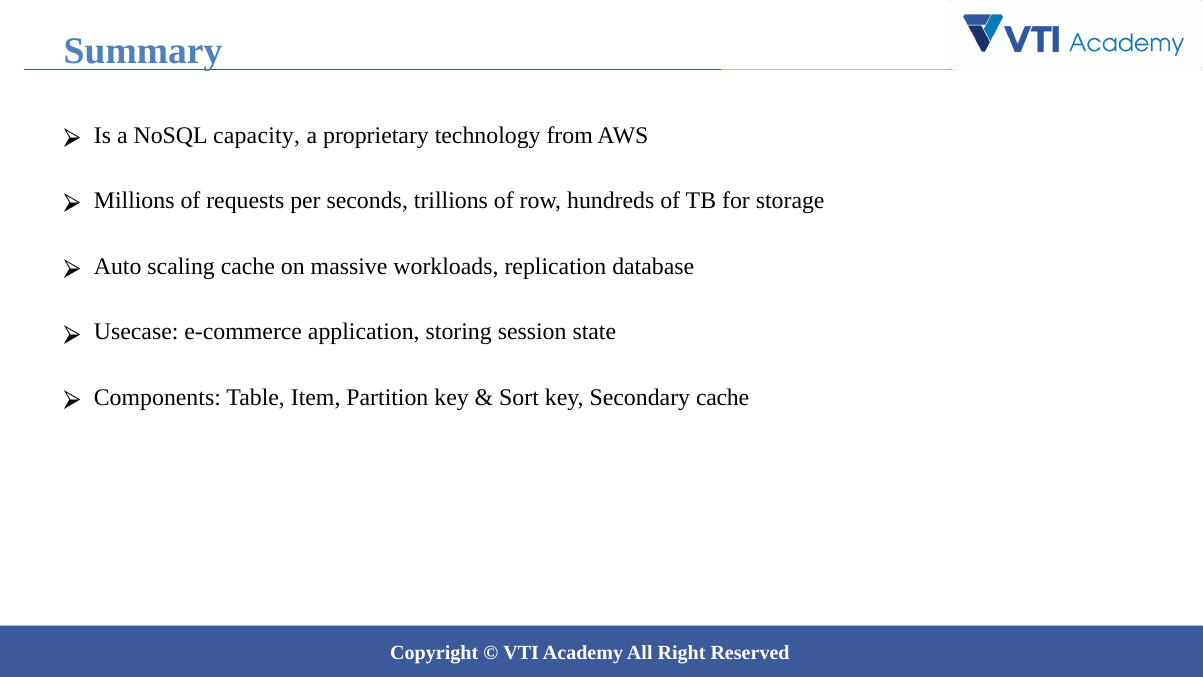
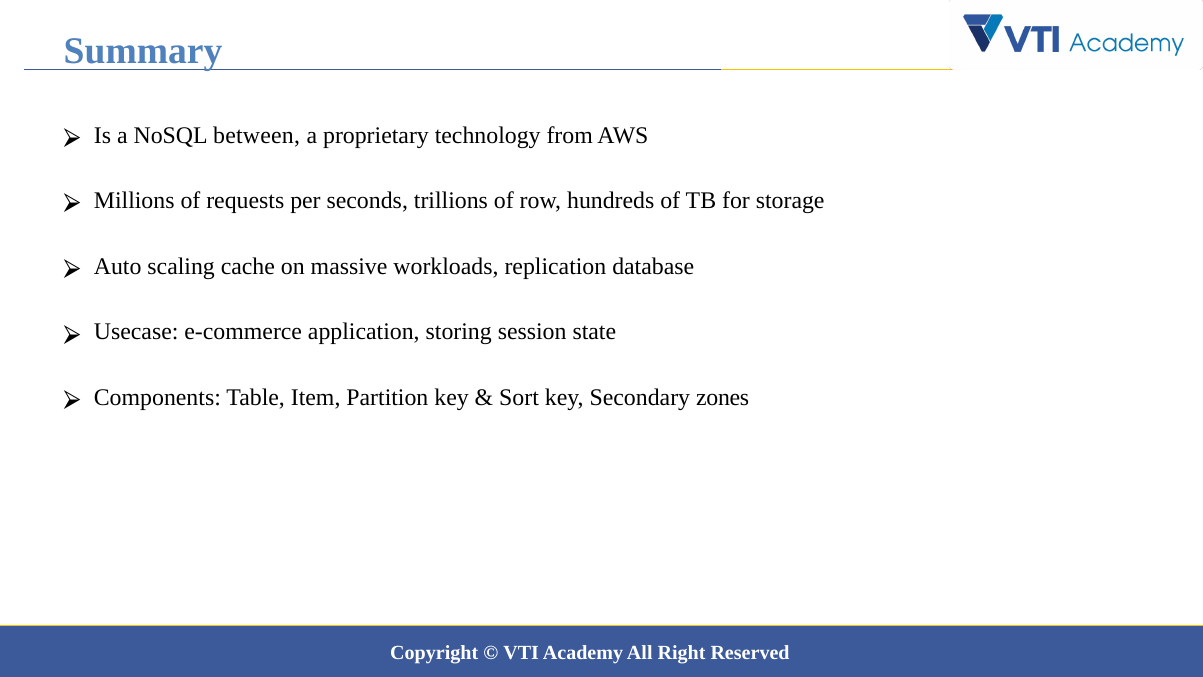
capacity: capacity -> between (257, 135)
Secondary cache: cache -> zones (723, 397)
